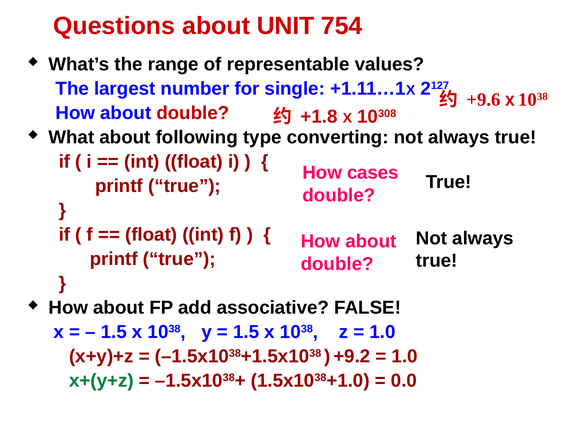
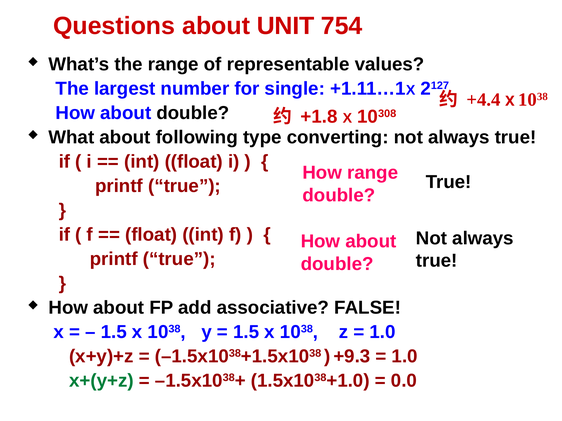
+9.6: +9.6 -> +4.4 (484, 100)
double colour: red -> black (193, 113)
How cases: cases -> range (373, 173)
+9.2: +9.2 -> +9.3 (352, 357)
